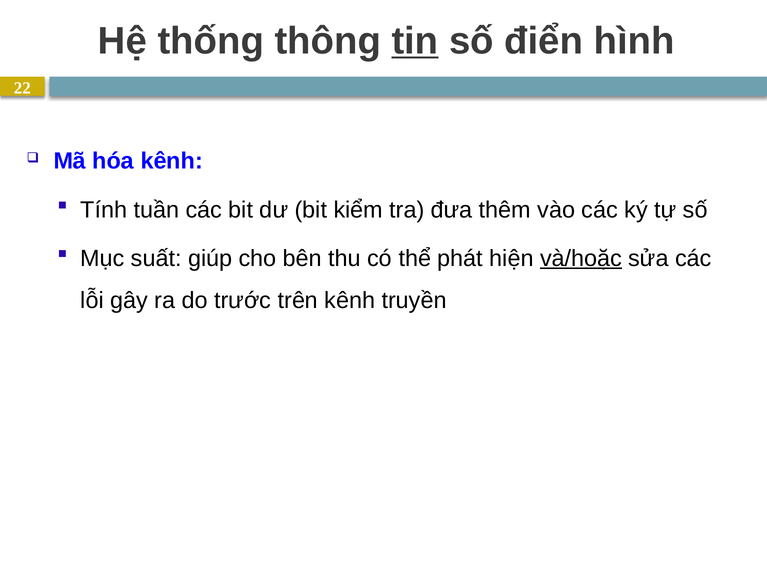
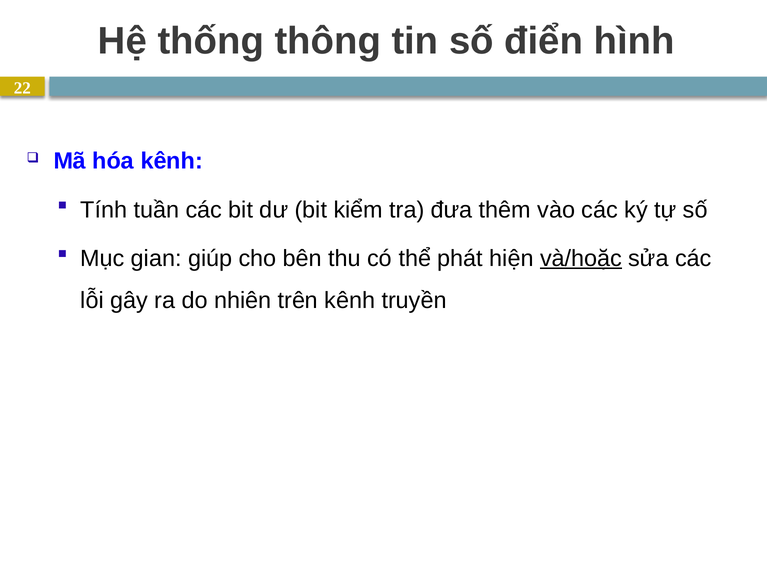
tin underline: present -> none (415, 41)
suất: suất -> gian (156, 258)
trước: trước -> nhiên (243, 301)
